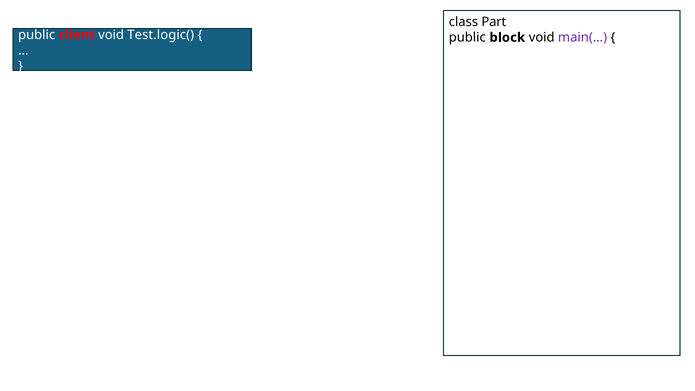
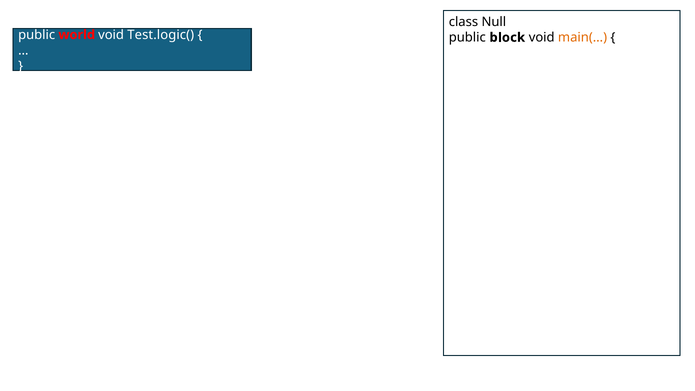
Part: Part -> Null (494, 22)
client: client -> world (77, 35)
main(… colour: purple -> orange (583, 37)
